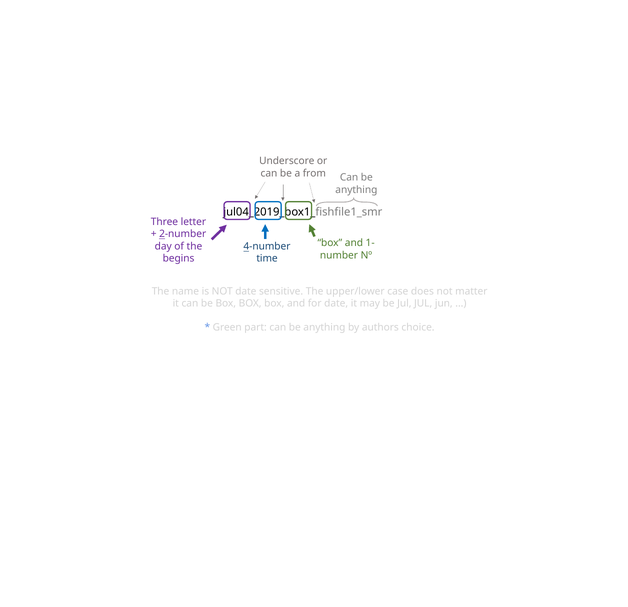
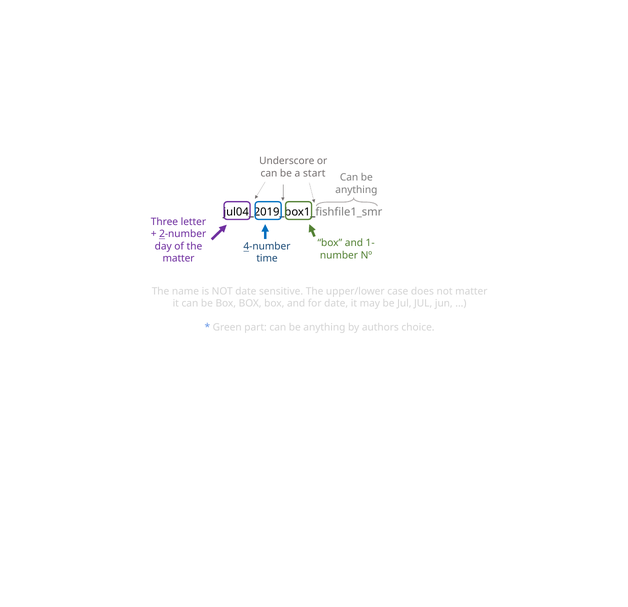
from: from -> start (314, 173)
begins: begins -> matter (179, 258)
